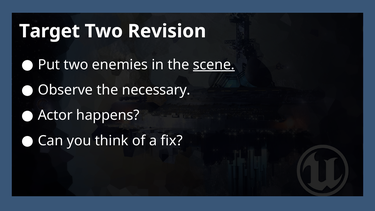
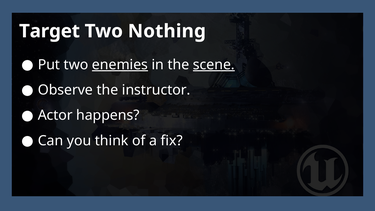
Revision: Revision -> Nothing (167, 31)
enemies underline: none -> present (120, 65)
necessary: necessary -> instructor (156, 90)
